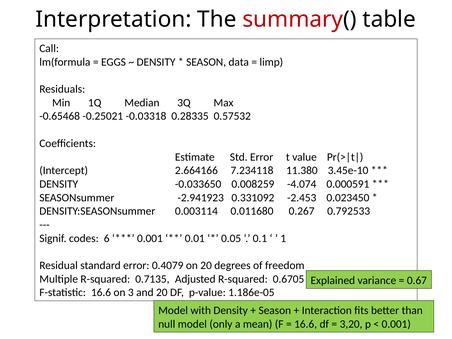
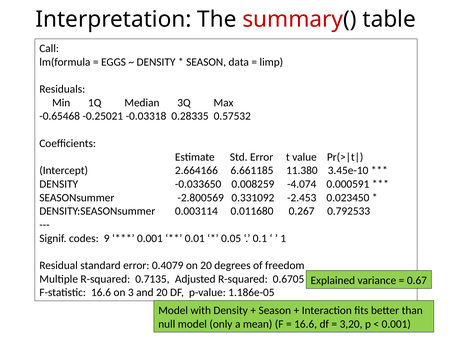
7.234118: 7.234118 -> 6.661185 (252, 171)
-2.941923: -2.941923 -> -2.800569 (201, 198)
6: 6 -> 9 (107, 238)
